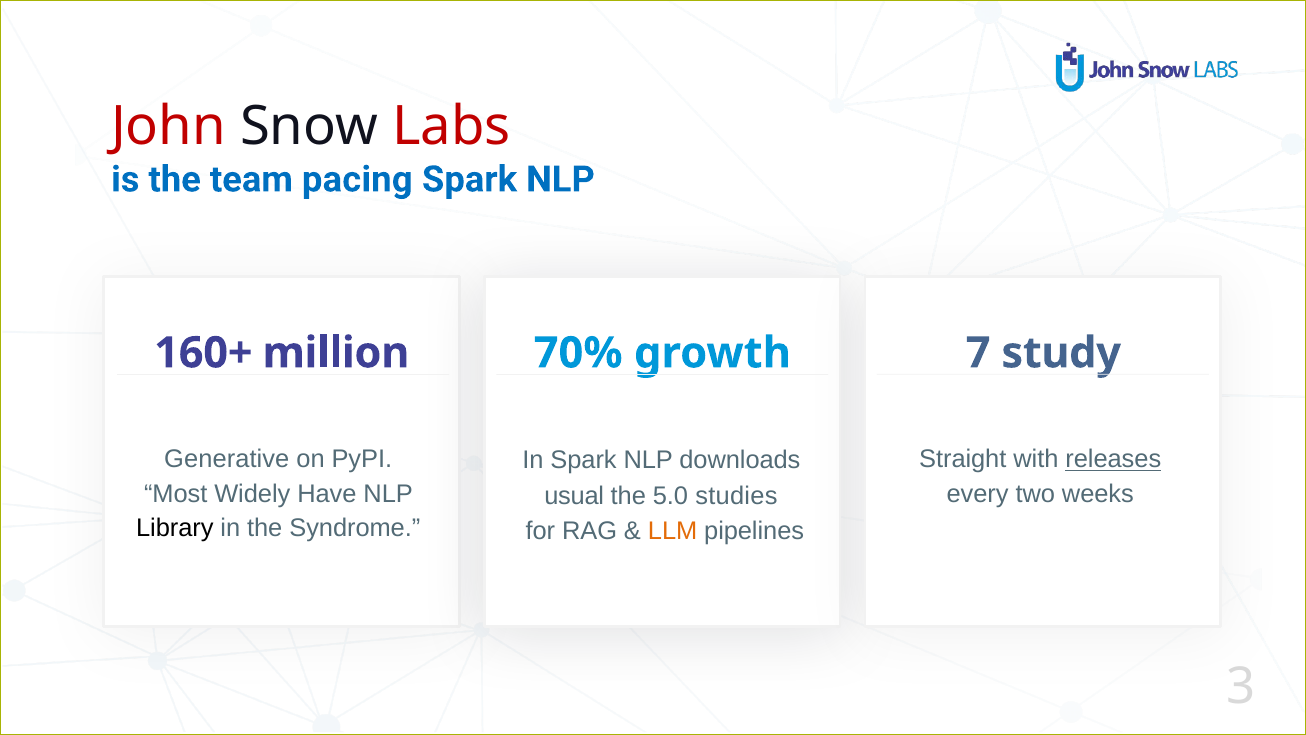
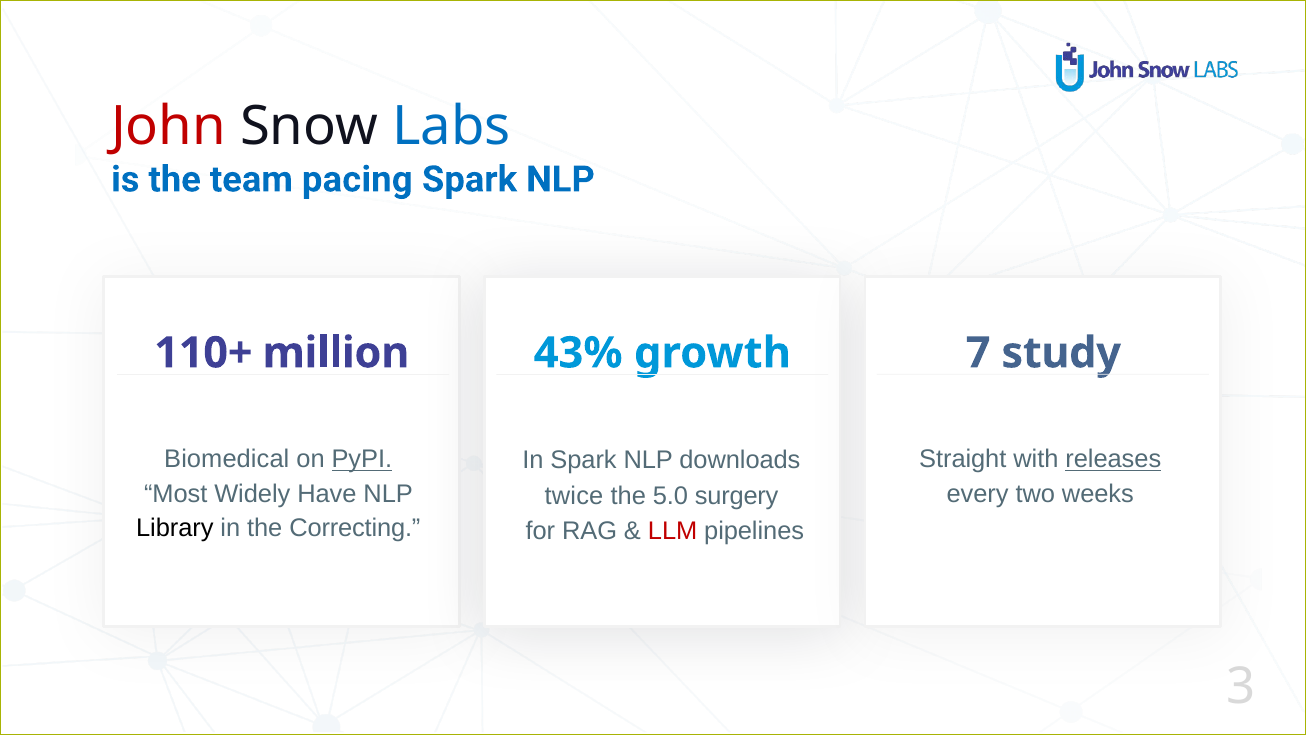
Labs colour: red -> blue (451, 126)
160+: 160+ -> 110+ (203, 353)
70%: 70% -> 43% (578, 353)
Generative: Generative -> Biomedical (227, 459)
PyPI underline: none -> present (362, 459)
usual: usual -> twice (574, 496)
studies: studies -> surgery (737, 496)
Syndrome: Syndrome -> Correcting (355, 528)
LLM colour: orange -> red (673, 531)
